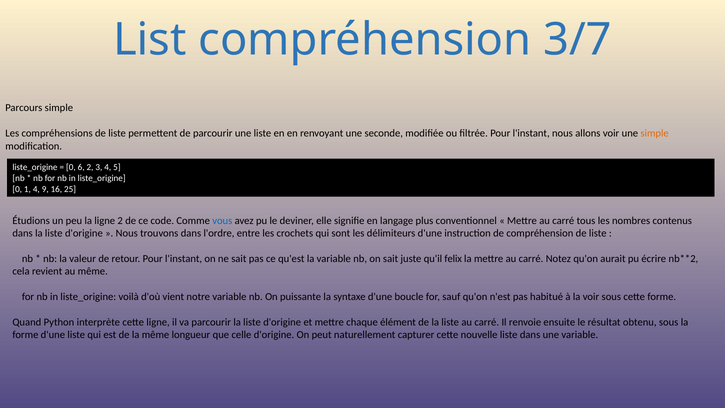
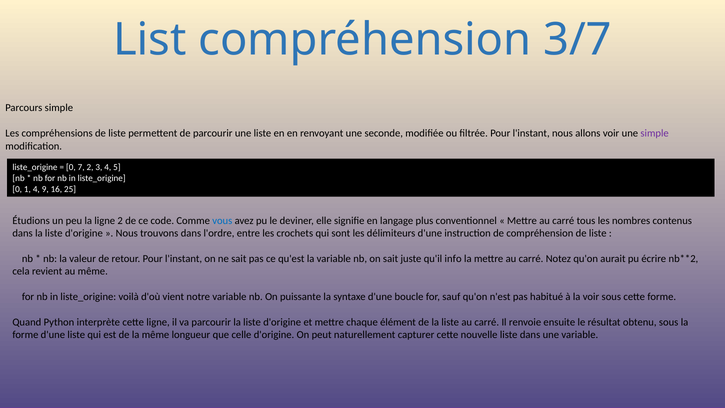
simple colour: orange -> purple (655, 133)
6: 6 -> 7 (81, 167)
felix: felix -> info (453, 258)
